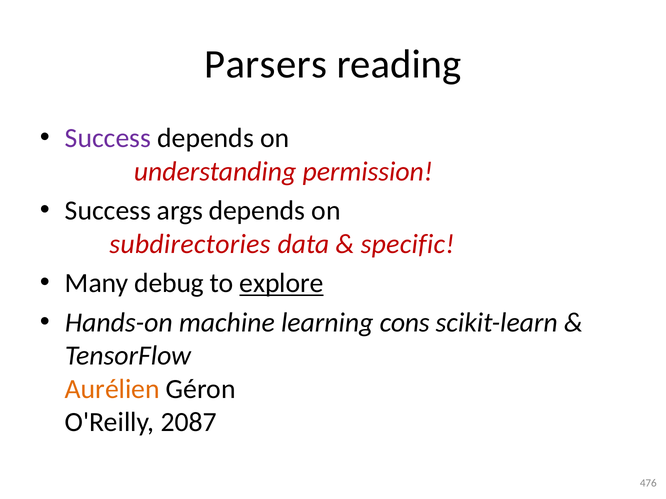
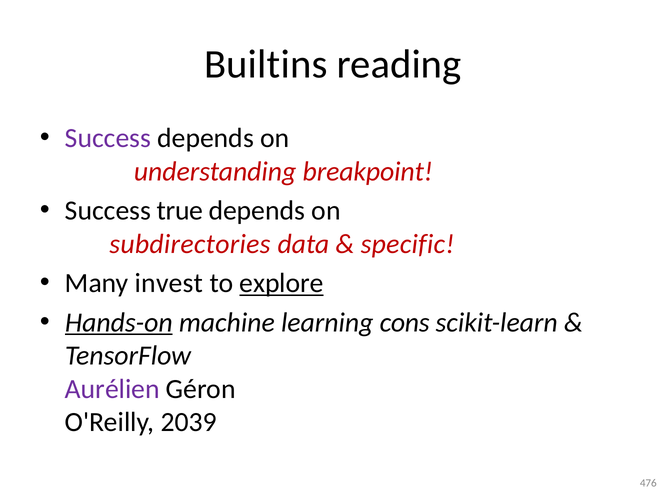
Parsers: Parsers -> Builtins (266, 64)
permission: permission -> breakpoint (368, 172)
args: args -> true (180, 211)
debug: debug -> invest (169, 284)
Hands-on underline: none -> present (119, 323)
Aurélien colour: orange -> purple (112, 389)
2087: 2087 -> 2039 (189, 423)
